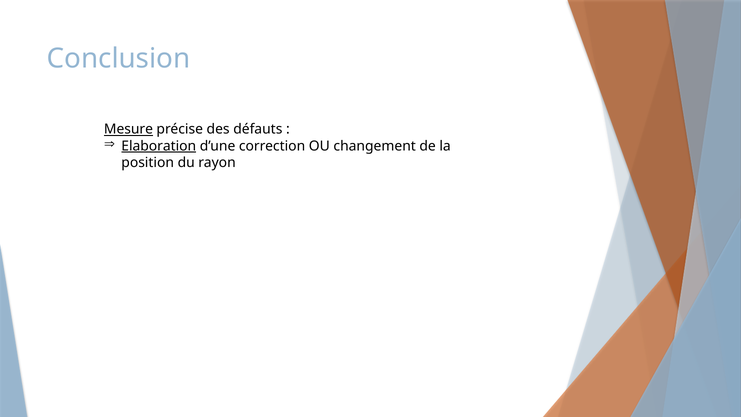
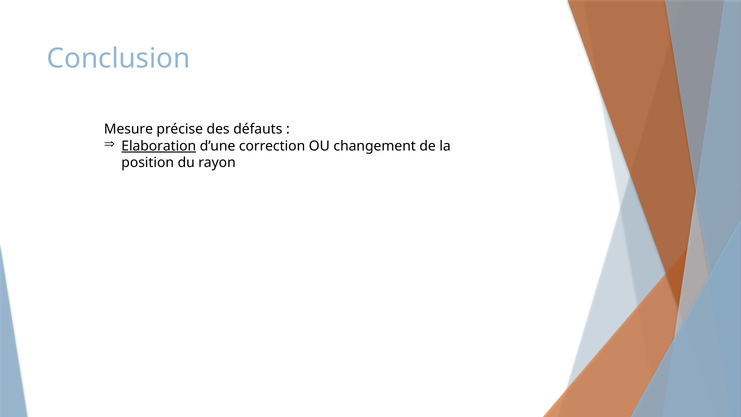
Mesure underline: present -> none (128, 129)
